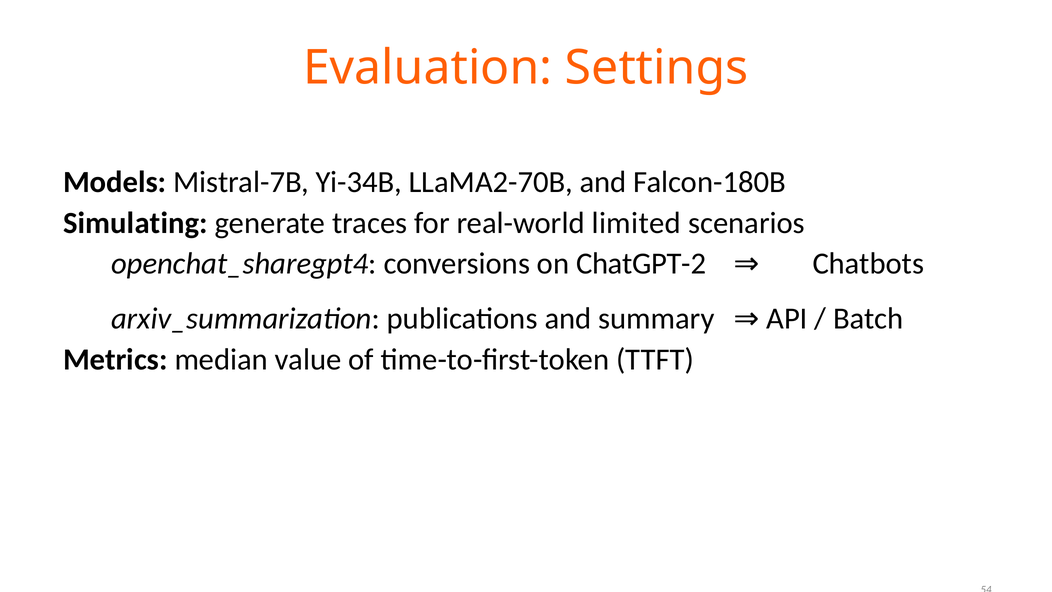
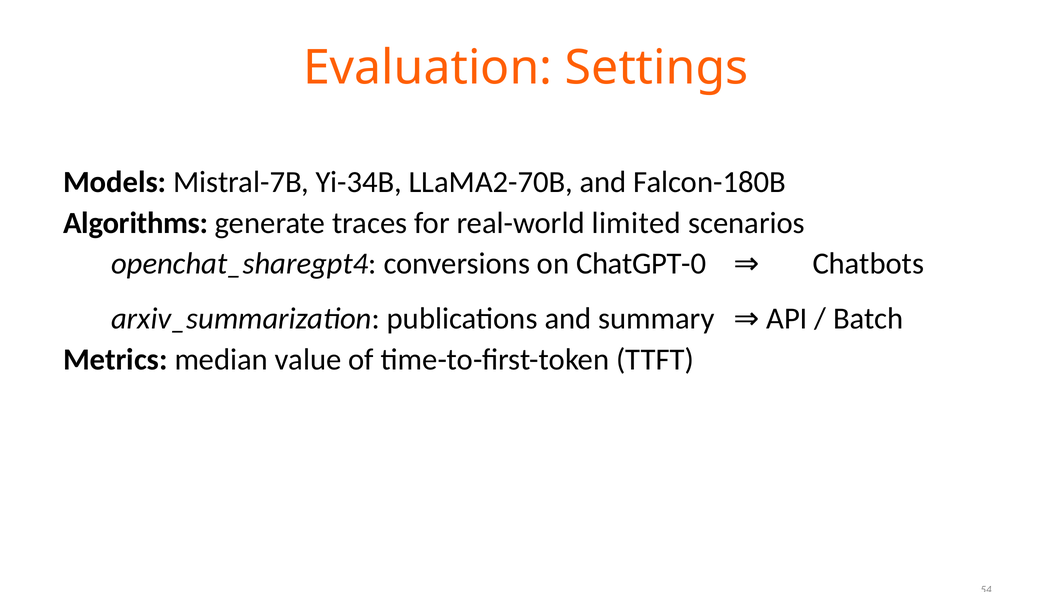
Simulating: Simulating -> Algorithms (136, 223)
ChatGPT-2: ChatGPT-2 -> ChatGPT-0 (641, 264)
